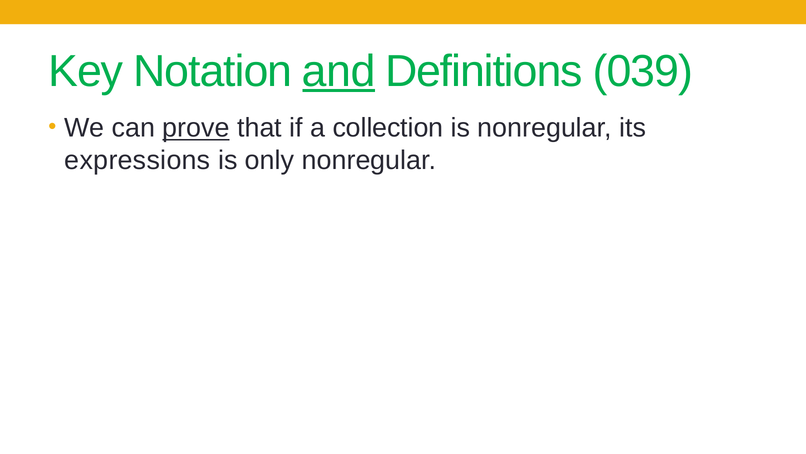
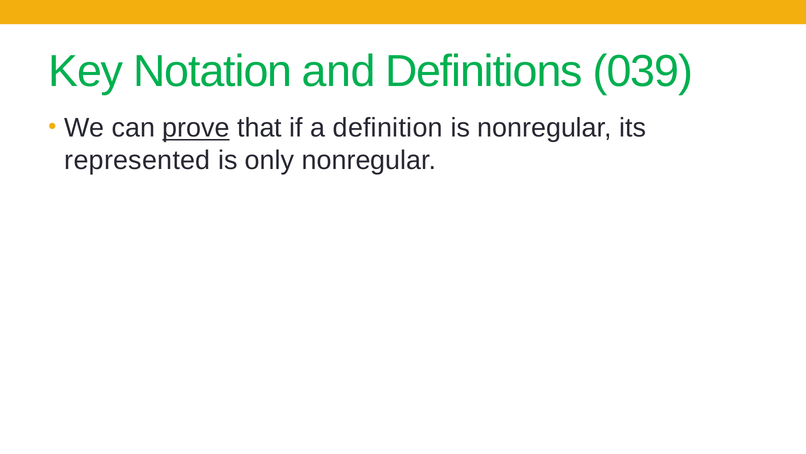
and underline: present -> none (339, 71)
collection: collection -> definition (388, 128)
expressions: expressions -> represented (137, 160)
